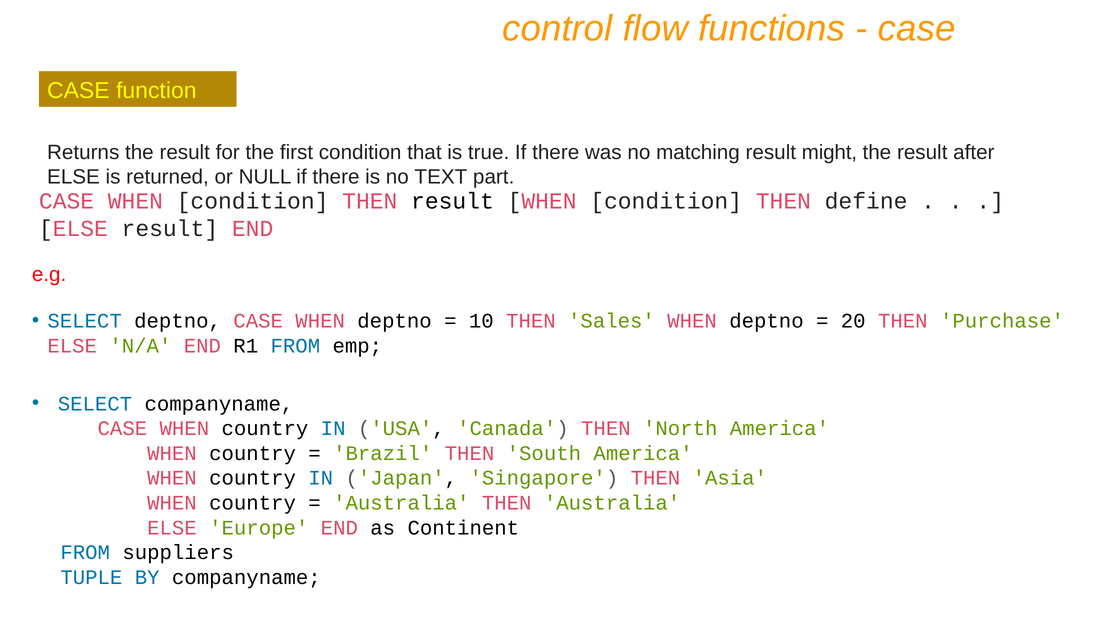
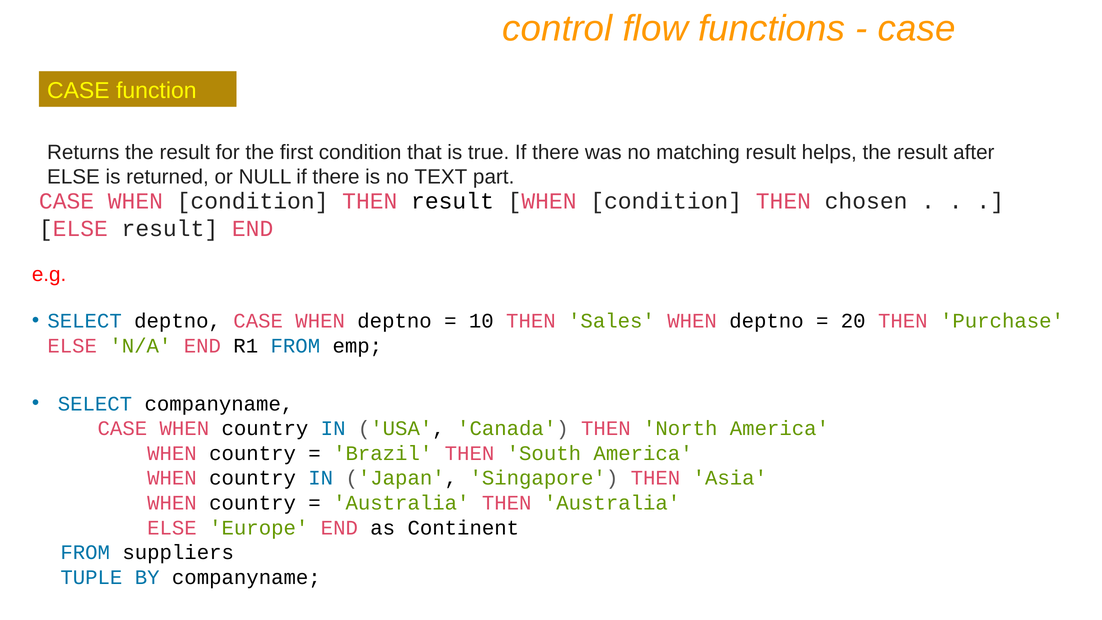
might: might -> helps (829, 152)
define: define -> chosen (866, 201)
